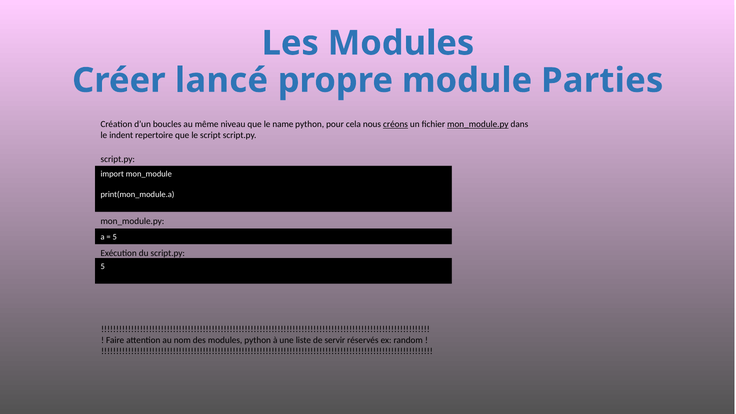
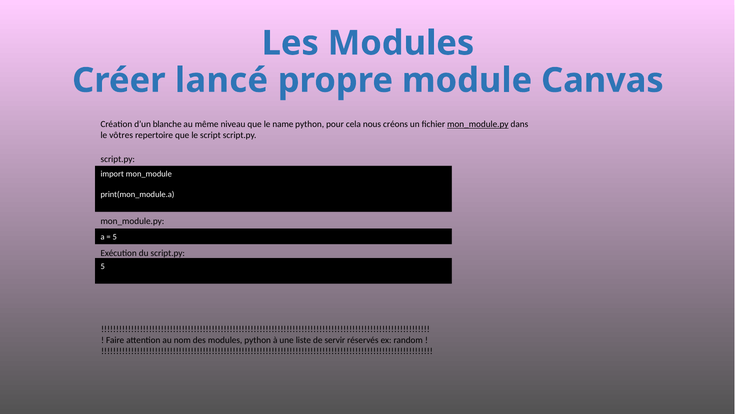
Parties: Parties -> Canvas (602, 80)
boucles: boucles -> blanche (167, 124)
créons underline: present -> none (395, 124)
indent: indent -> vôtres (121, 135)
